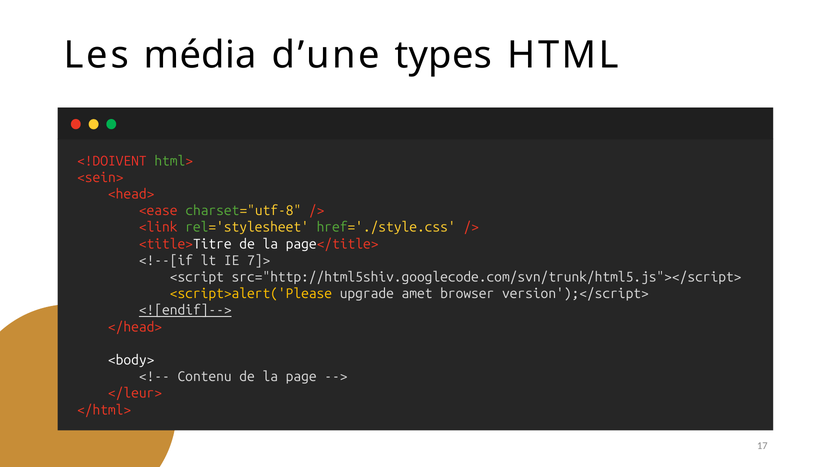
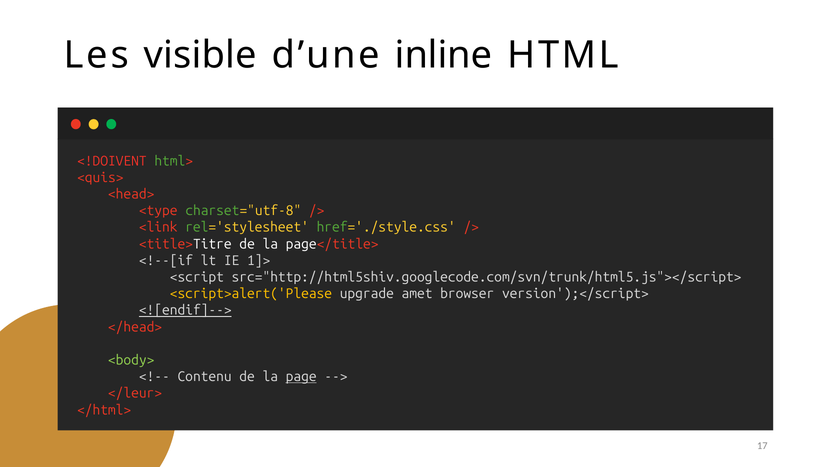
média: média -> visible (200, 55)
types: types -> inline (444, 55)
<sein>: <sein> -> <quis> (100, 178)
<ease: <ease -> <type (158, 211)
7]>: 7]> -> 1]> (259, 261)
<body> colour: white -> light green (131, 361)
page underline: none -> present (301, 377)
